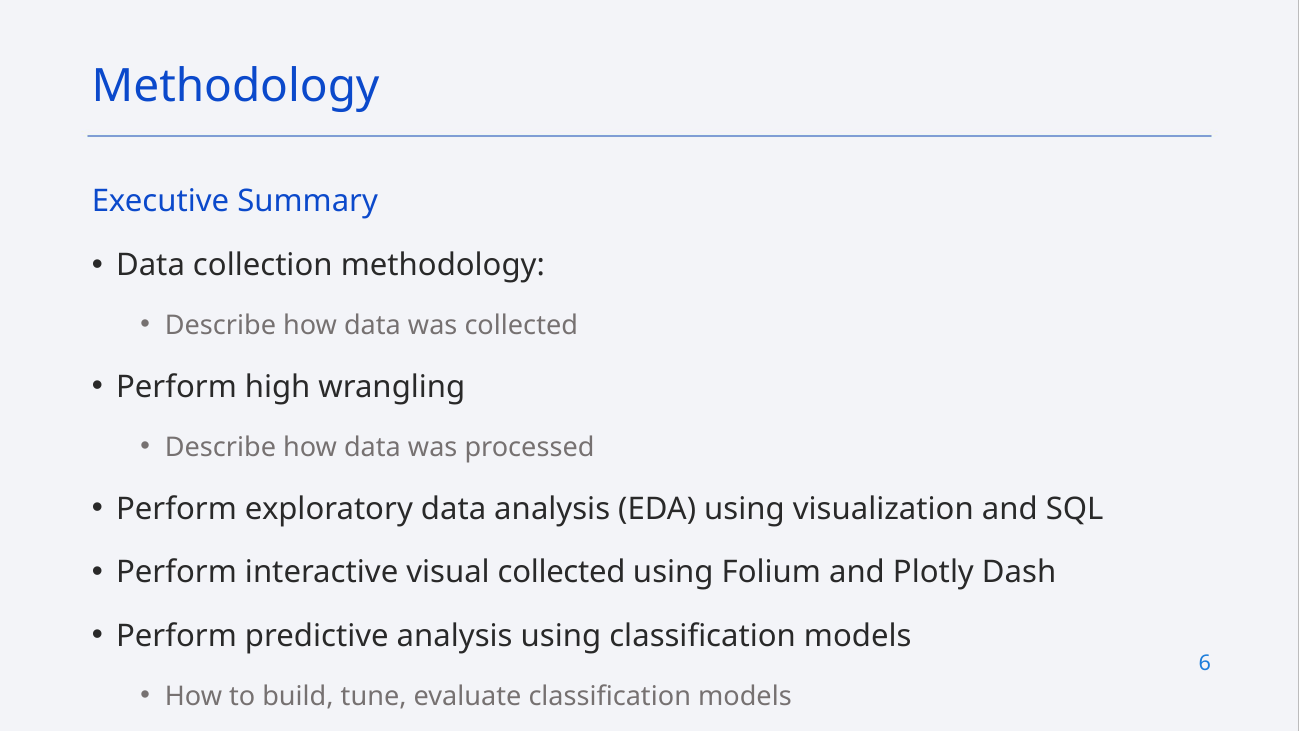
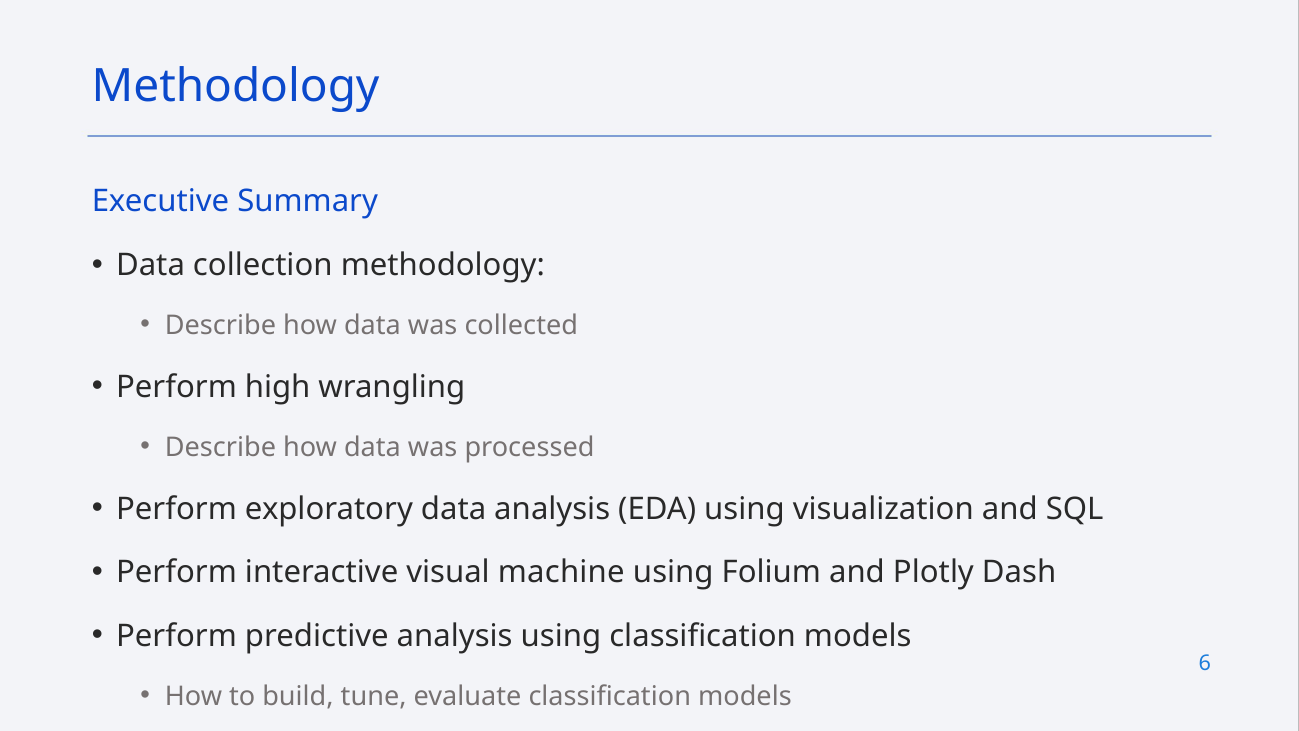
visual collected: collected -> machine (561, 572)
